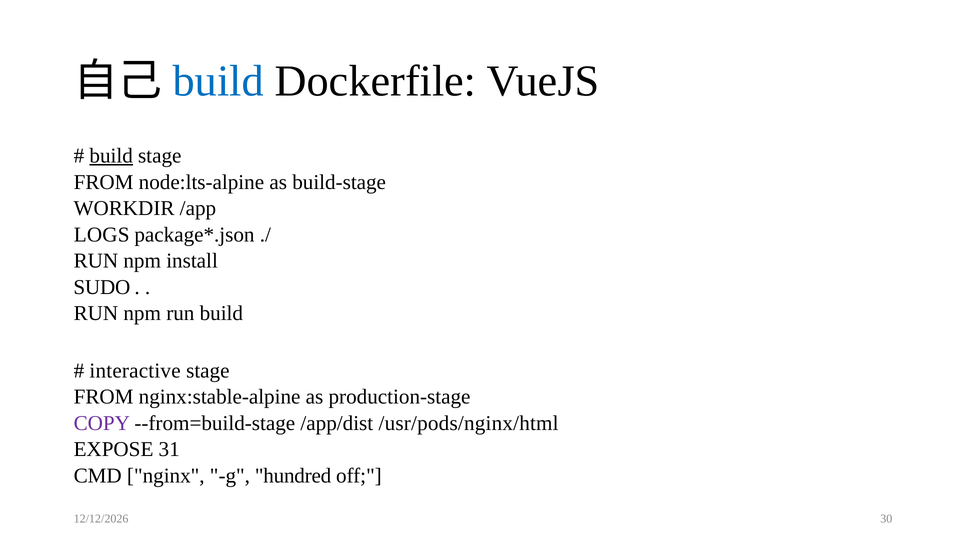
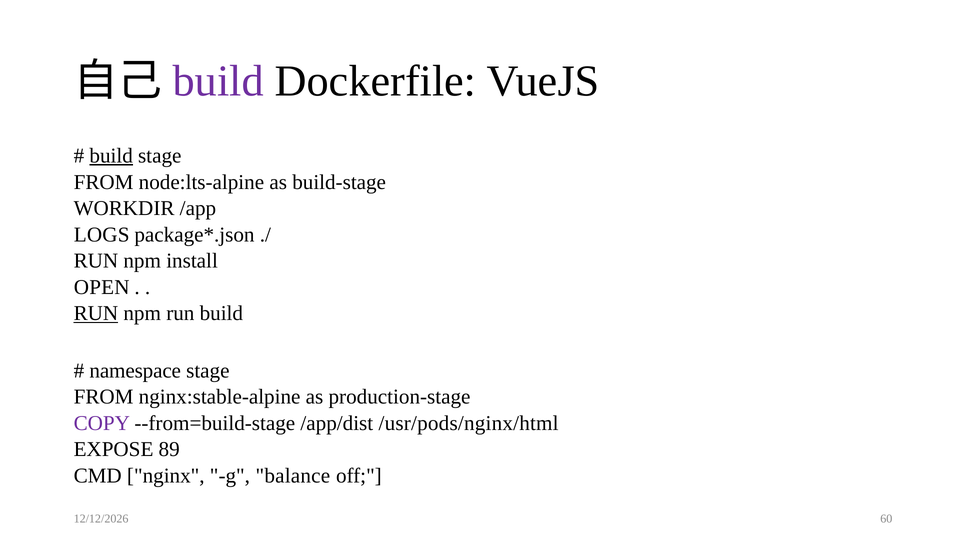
build colour: blue -> purple (218, 81)
SUDO: SUDO -> OPEN (102, 287)
RUN underline: none -> present (96, 314)
interactive: interactive -> namespace (135, 371)
31: 31 -> 89 (169, 450)
hundred: hundred -> balance (293, 476)
30: 30 -> 60 (886, 519)
